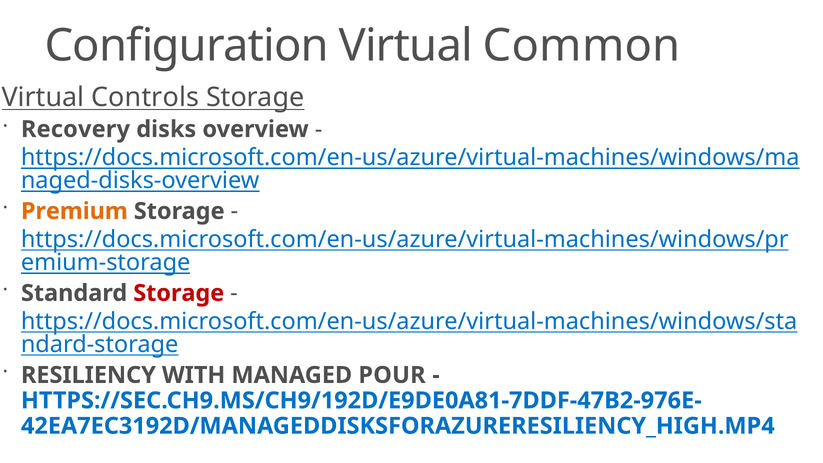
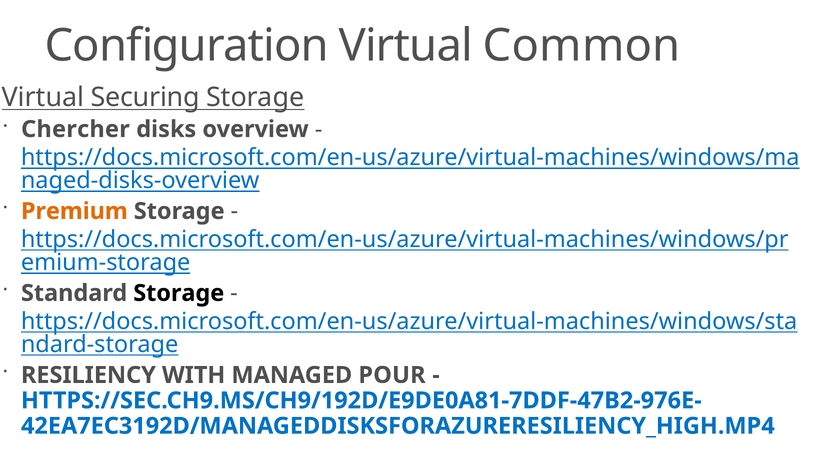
Controls: Controls -> Securing (145, 97)
Recovery: Recovery -> Chercher (75, 129)
Storage colour: red -> black (179, 293)
